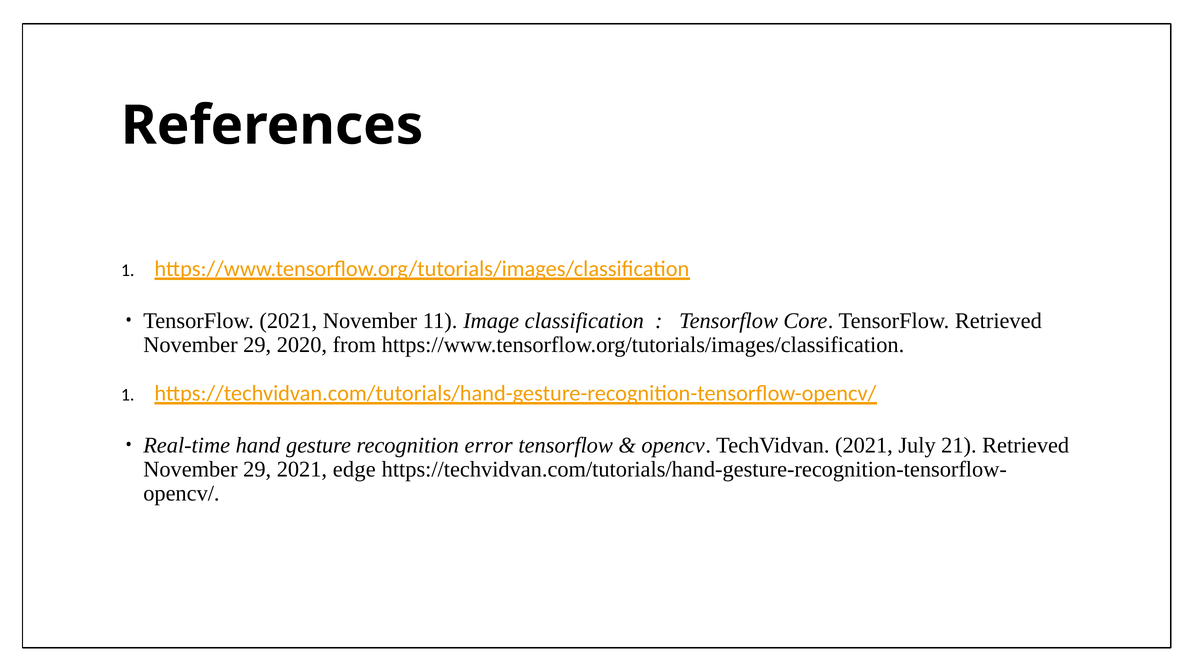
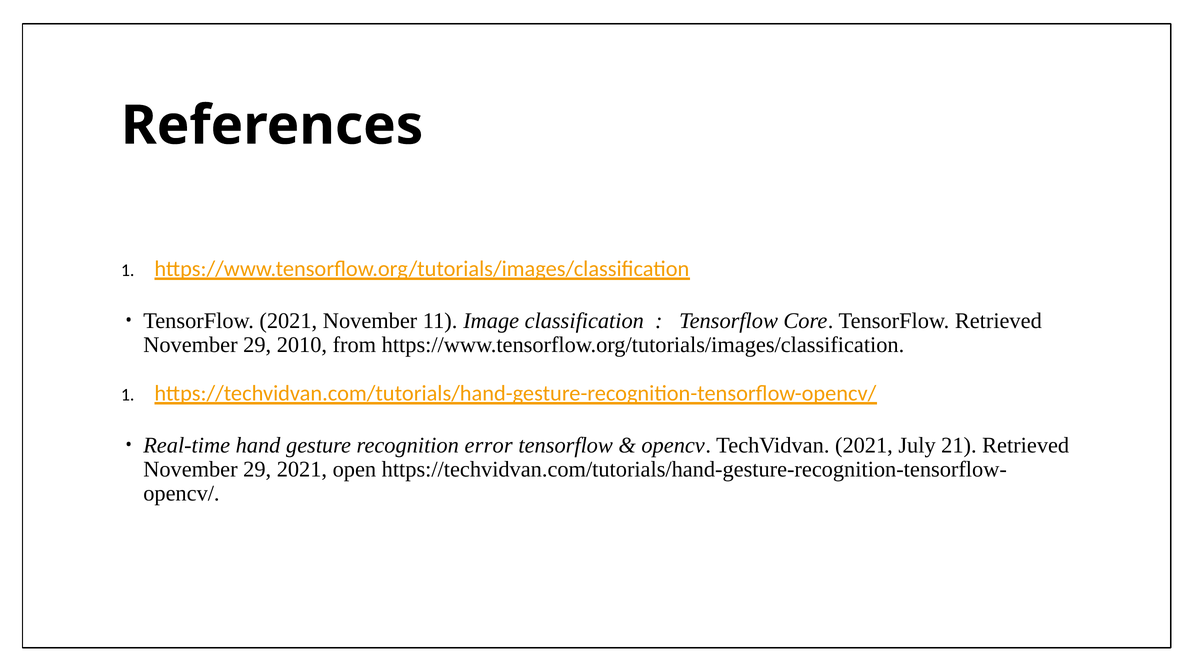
2020: 2020 -> 2010 (302, 345)
edge: edge -> open (354, 470)
